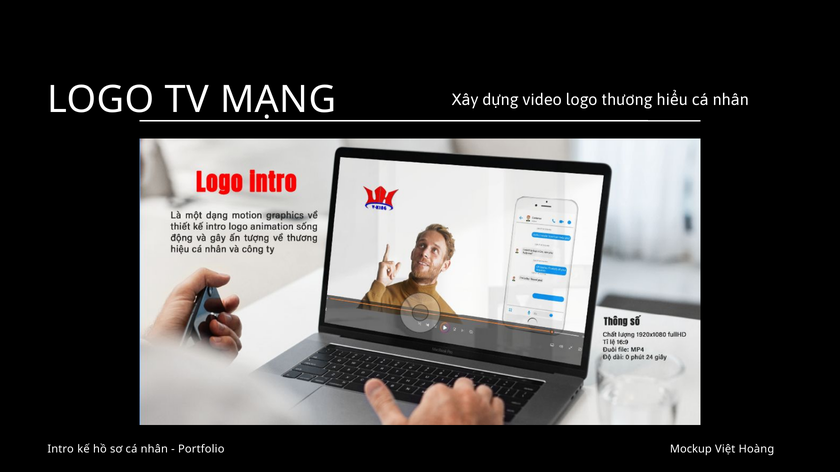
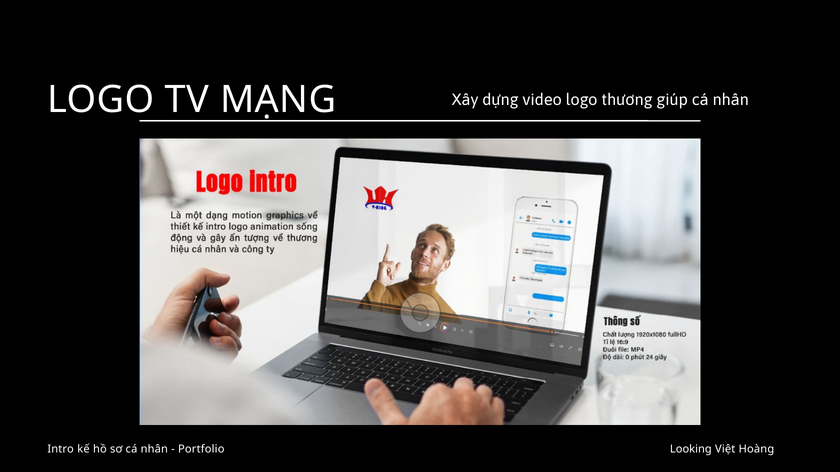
hiểu: hiểu -> giúp (672, 100)
Mockup: Mockup -> Looking (691, 450)
